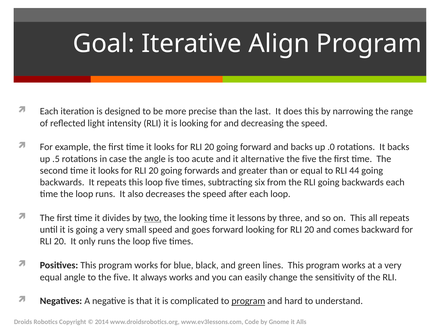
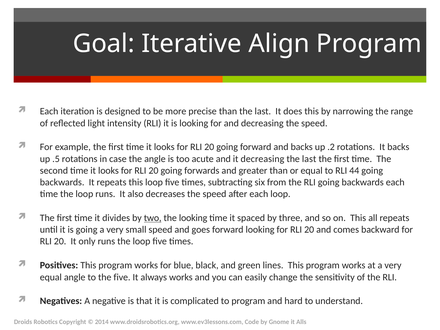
.0: .0 -> .2 (331, 147)
it alternative: alternative -> decreasing (262, 159)
five: five -> last (309, 159)
lessons: lessons -> spaced (251, 218)
program underline: present -> none (248, 301)
